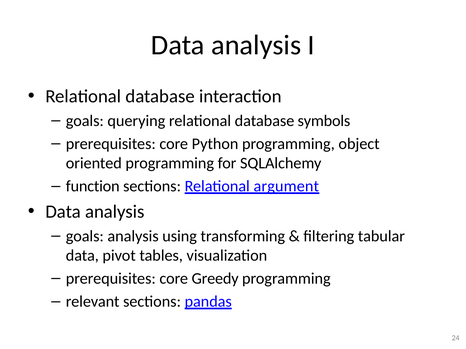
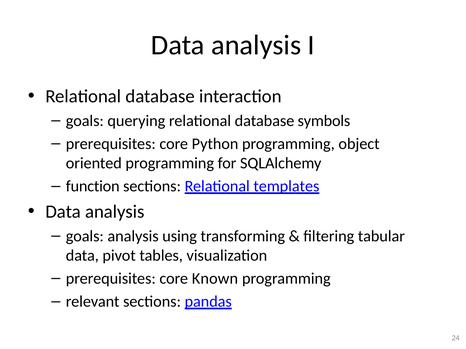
argument: argument -> templates (286, 186)
Greedy: Greedy -> Known (215, 279)
